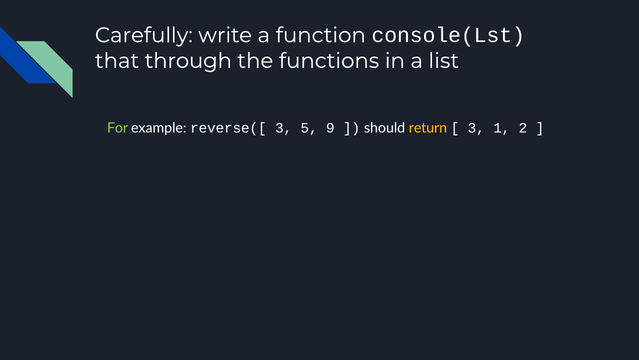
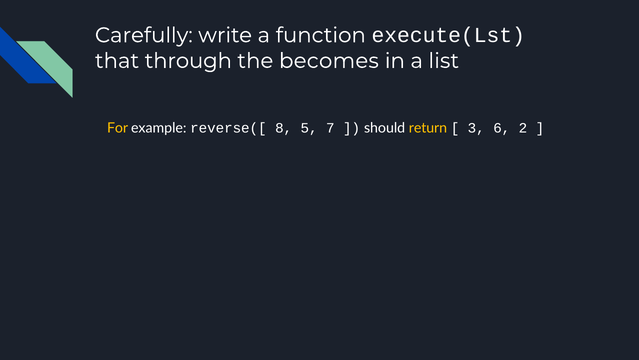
console(Lst: console(Lst -> execute(Lst (448, 35)
functions: functions -> becomes (329, 61)
For colour: light green -> yellow (118, 128)
reverse([ 3: 3 -> 8 (284, 128)
9: 9 -> 7 (330, 128)
1: 1 -> 6 (502, 128)
